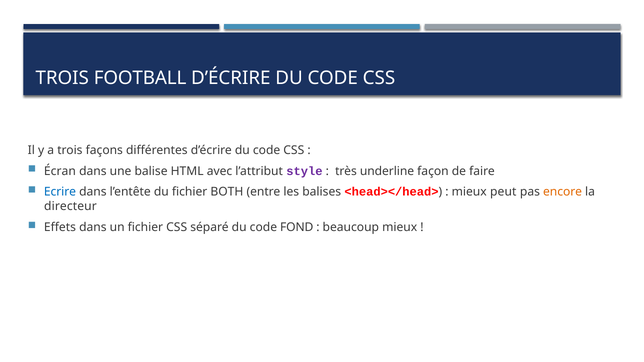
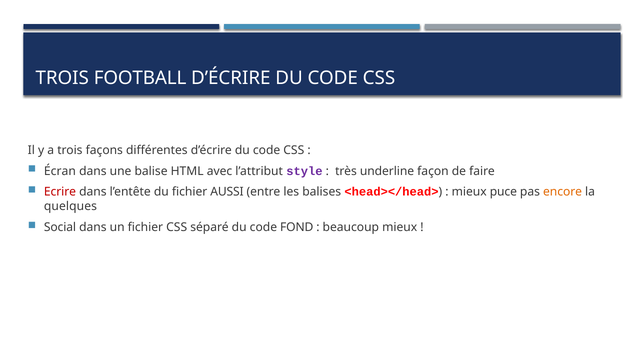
Ecrire colour: blue -> red (60, 192)
BOTH: BOTH -> AUSSI (227, 192)
peut: peut -> puce (503, 192)
directeur: directeur -> quelques (70, 207)
Effets: Effets -> Social (60, 228)
